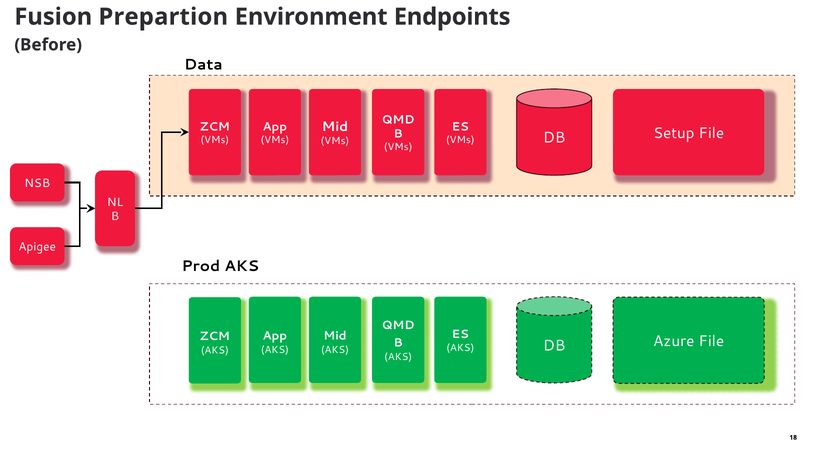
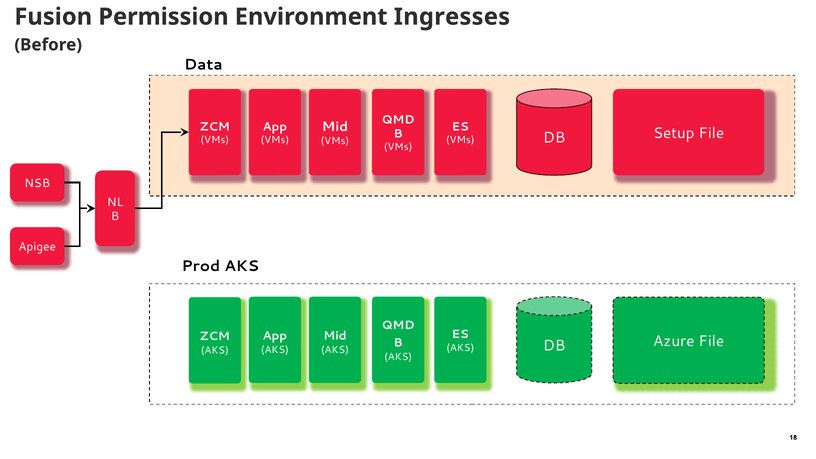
Prepartion: Prepartion -> Permission (163, 17)
Endpoints: Endpoints -> Ingresses (452, 17)
